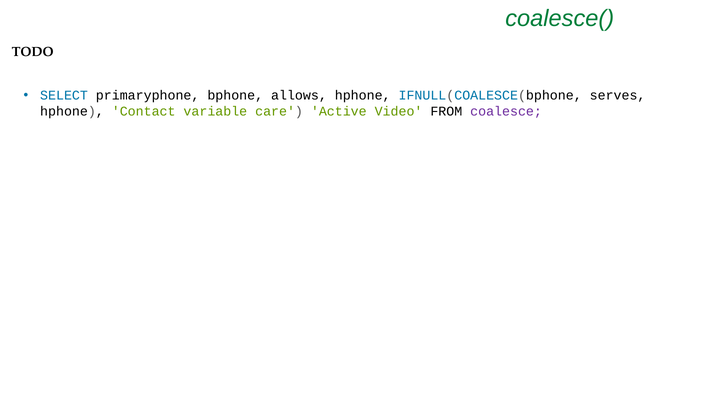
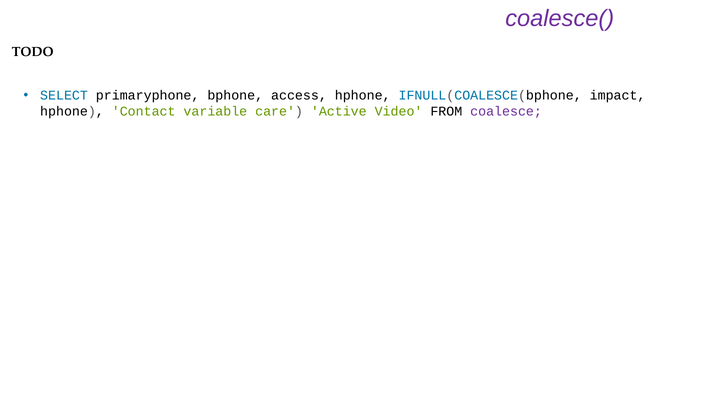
coalesce( colour: green -> purple (560, 18)
allows: allows -> access (299, 96)
serves: serves -> impact (618, 96)
